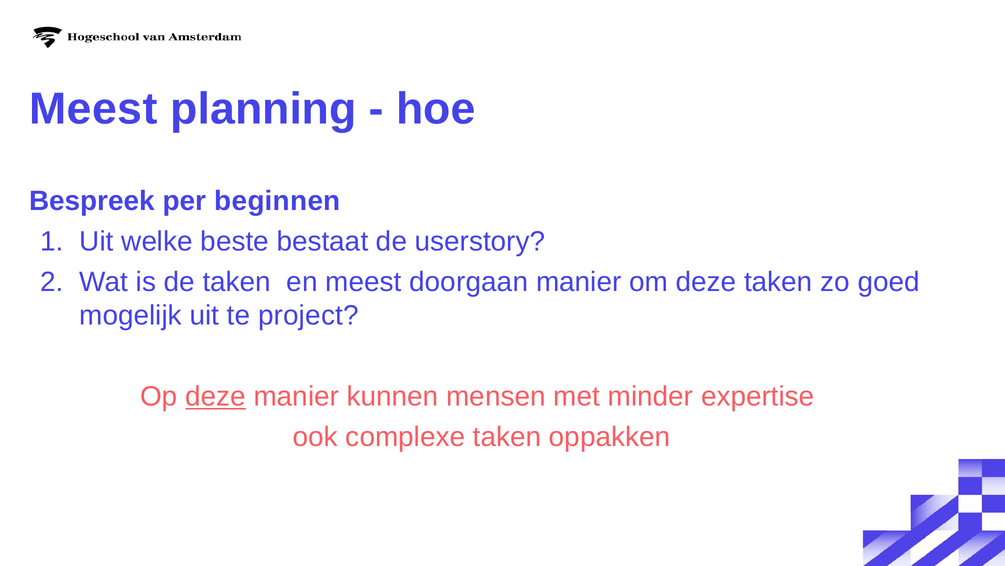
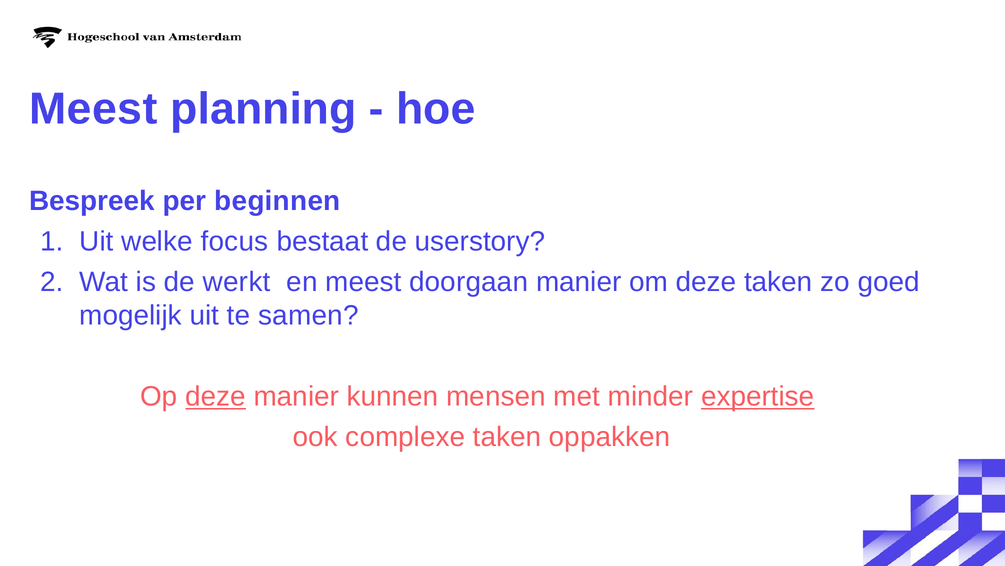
beste: beste -> focus (235, 241)
de taken: taken -> werkt (237, 282)
project: project -> samen (308, 315)
expertise underline: none -> present (758, 396)
